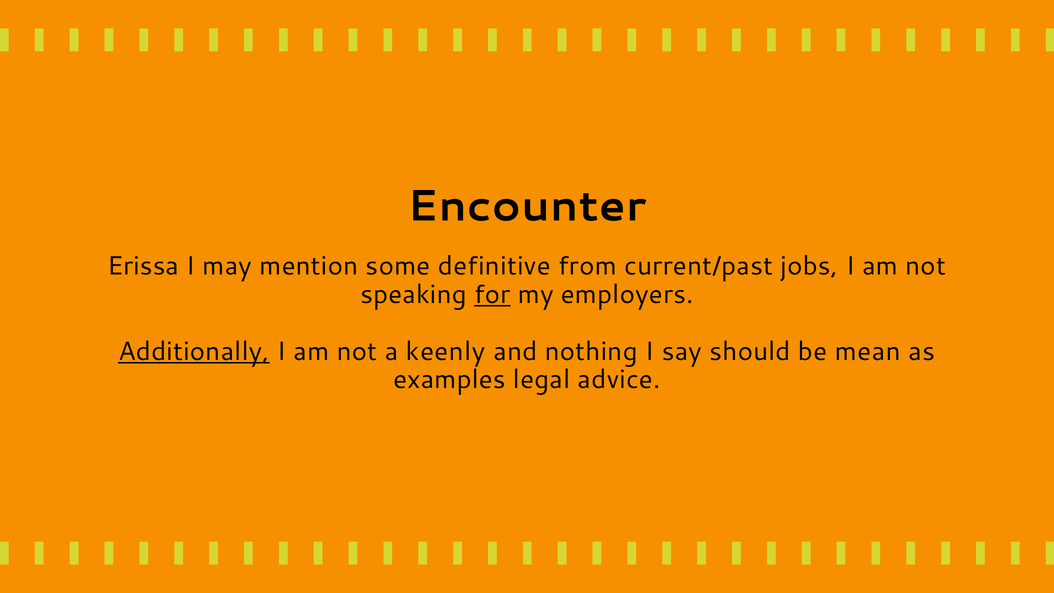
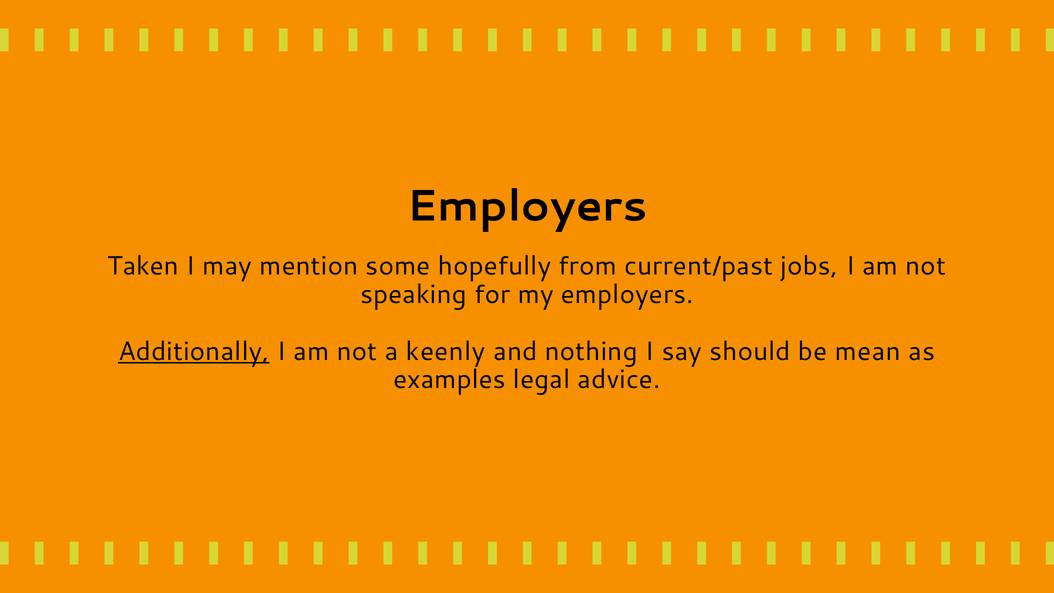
Encounter: Encounter -> Employers (527, 206)
Erissa: Erissa -> Taken (143, 266)
definitive: definitive -> hopefully (494, 266)
for underline: present -> none (492, 294)
